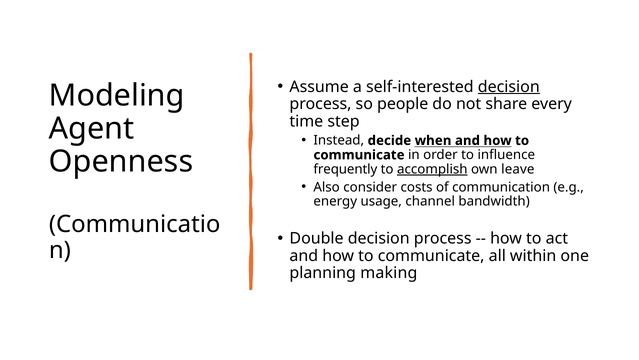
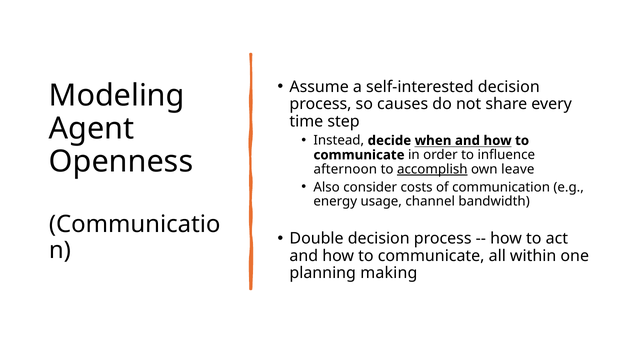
decision underline: present -> none (509, 87)
people: people -> causes (403, 104)
frequently: frequently -> afternoon (345, 169)
